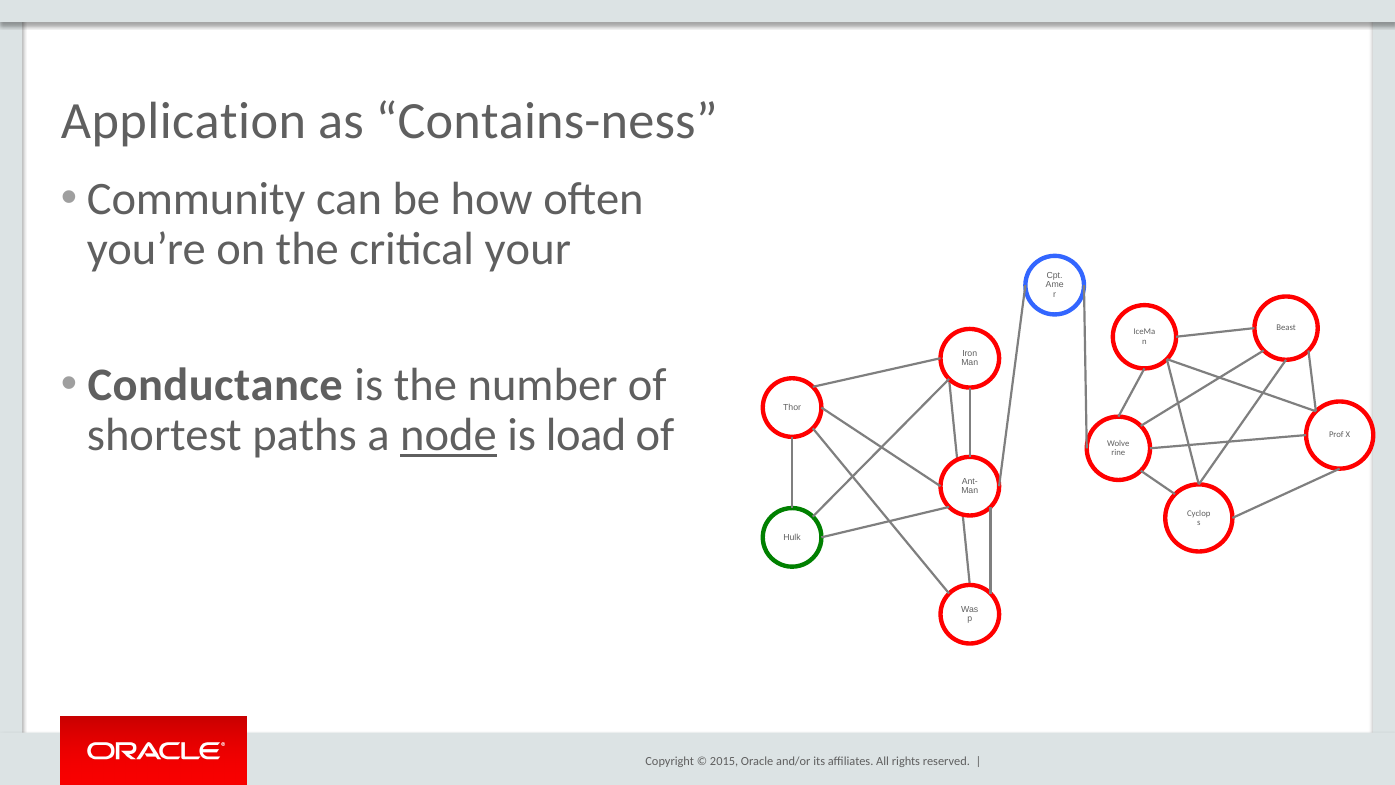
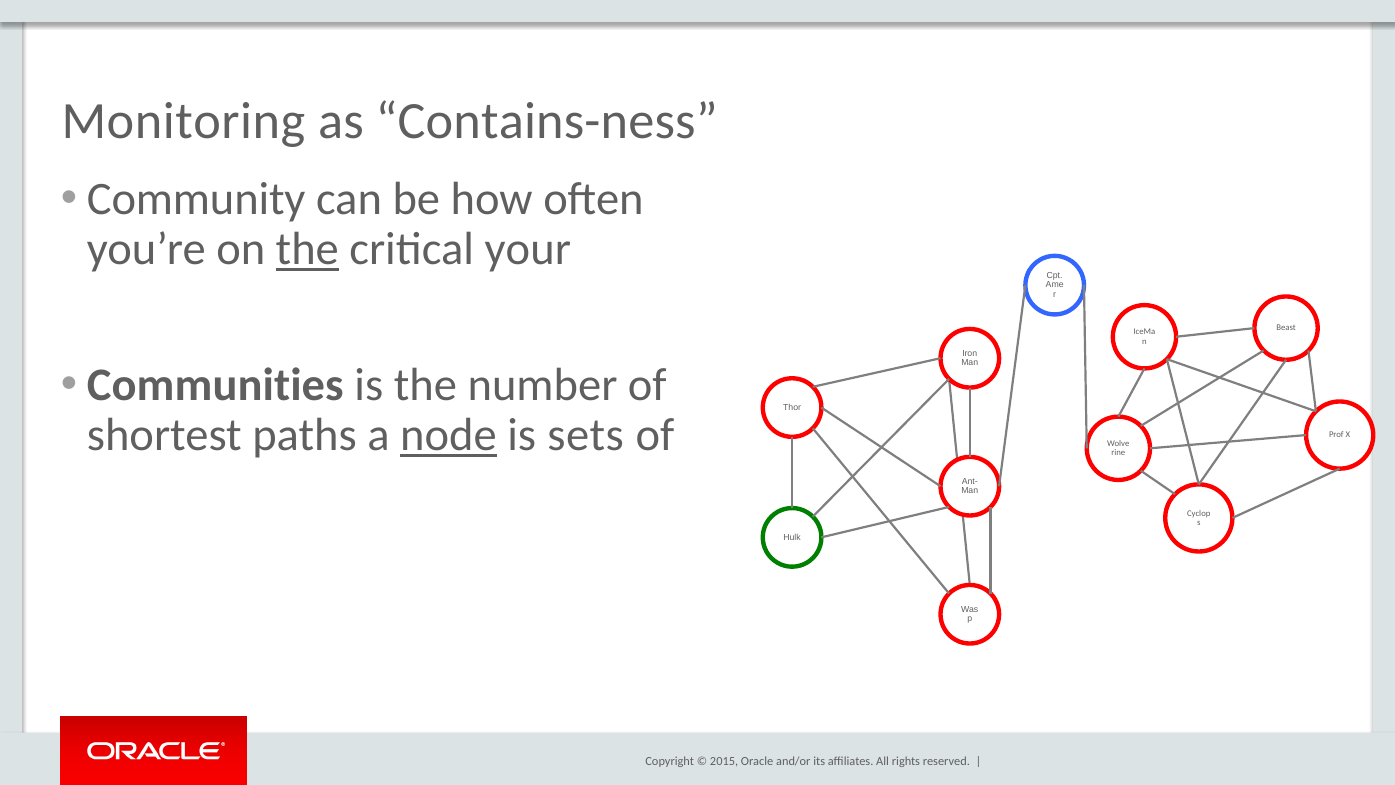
Application: Application -> Monitoring (183, 121)
the underline: none -> present (307, 250)
Conductance: Conductance -> Communities (215, 385)
load: load -> sets (586, 435)
